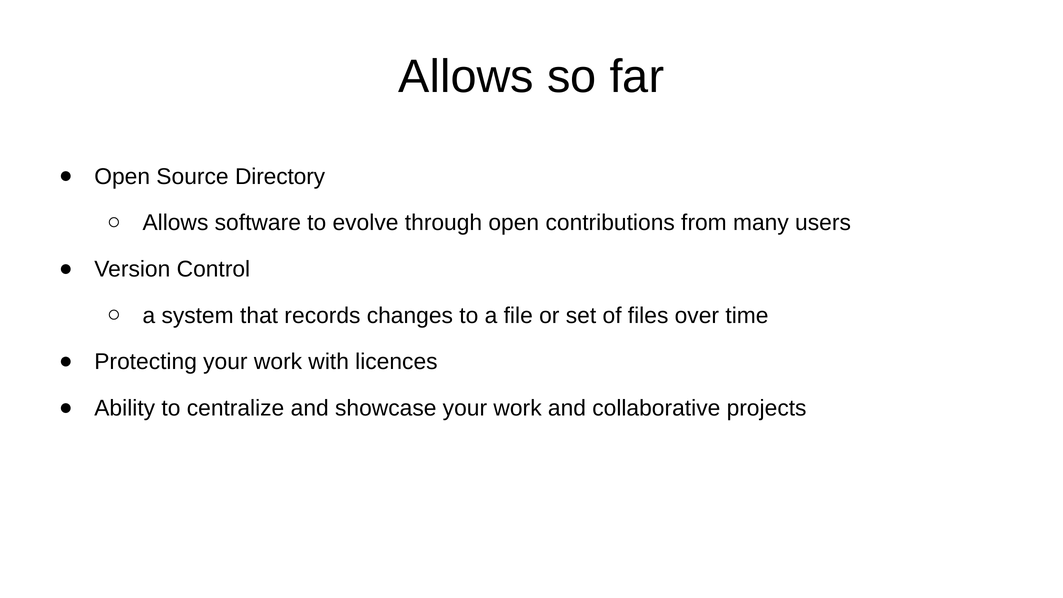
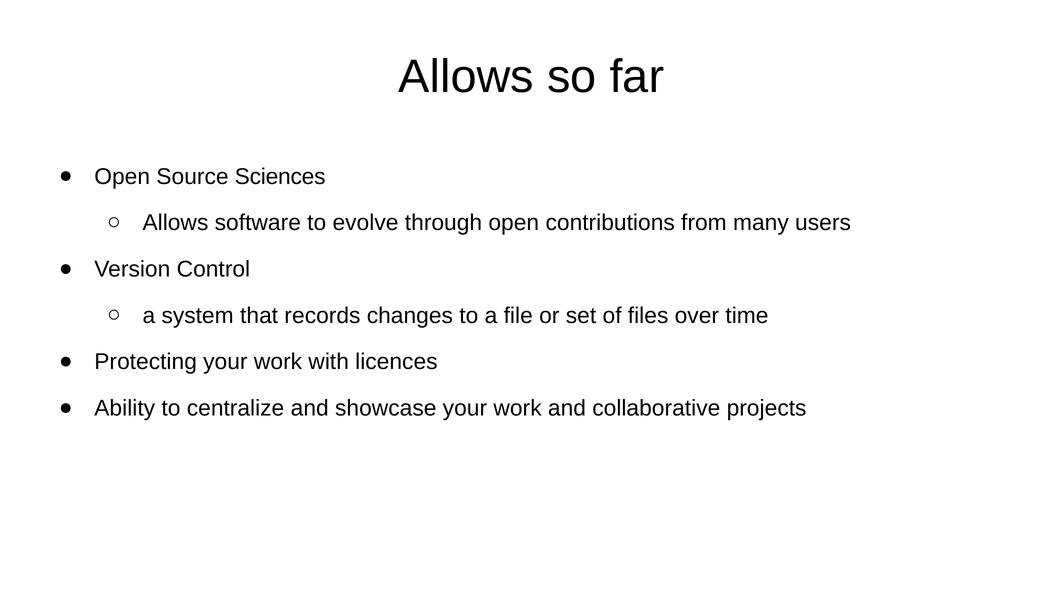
Directory: Directory -> Sciences (280, 177)
